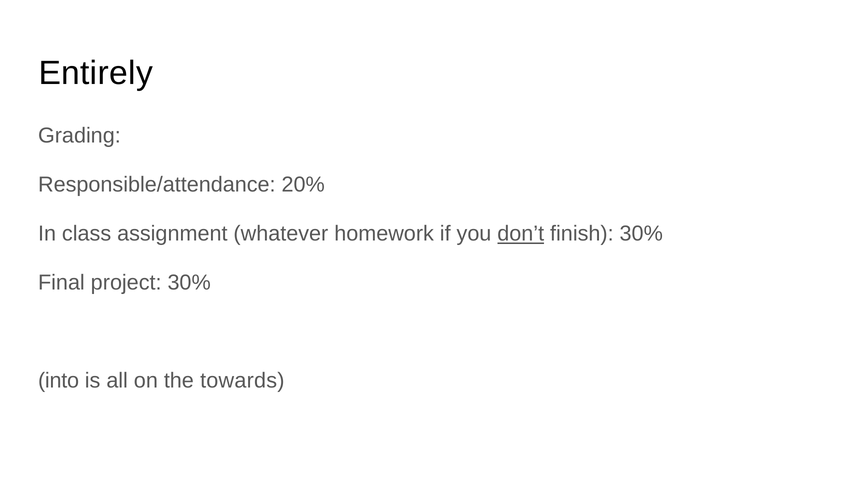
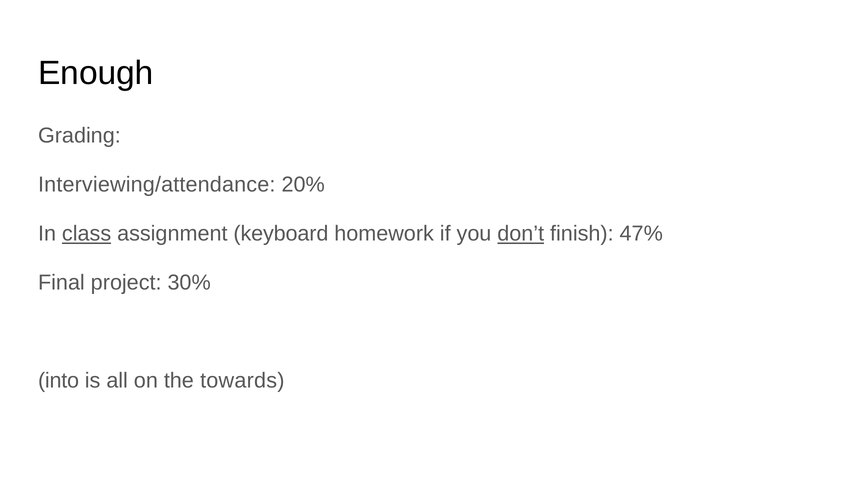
Entirely: Entirely -> Enough (96, 73)
Responsible/attendance: Responsible/attendance -> Interviewing/attendance (157, 185)
class underline: none -> present (87, 234)
whatever: whatever -> keyboard (281, 234)
finish 30%: 30% -> 47% (641, 234)
